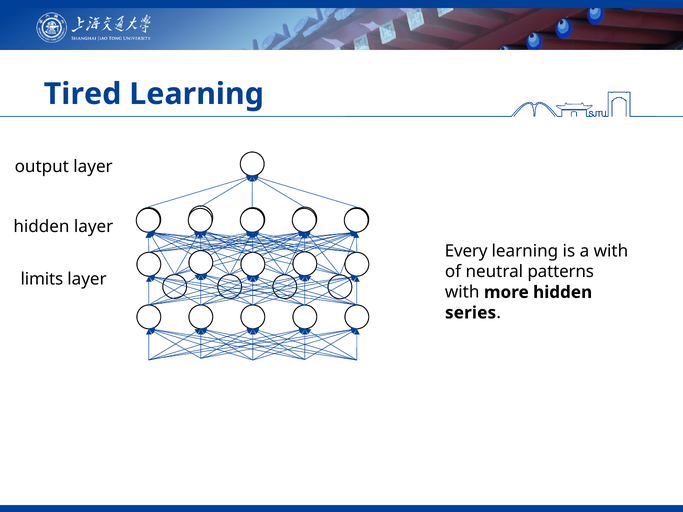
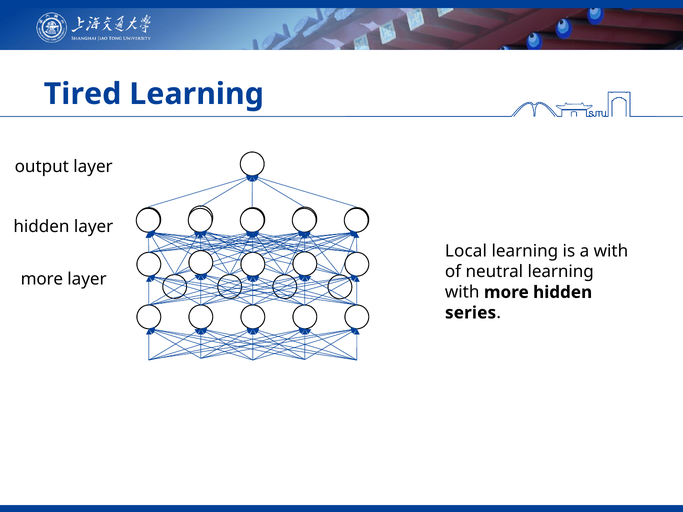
Every: Every -> Local (466, 251)
neutral patterns: patterns -> learning (561, 272)
limits: limits -> more (42, 279)
